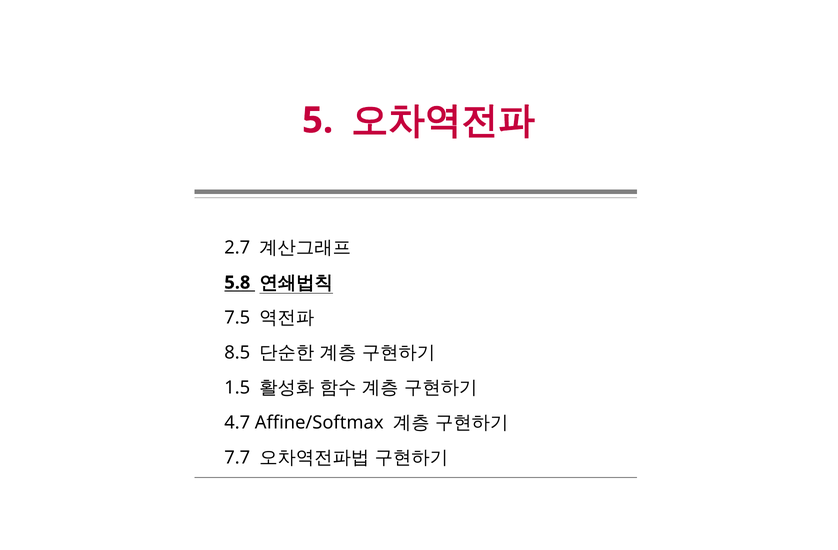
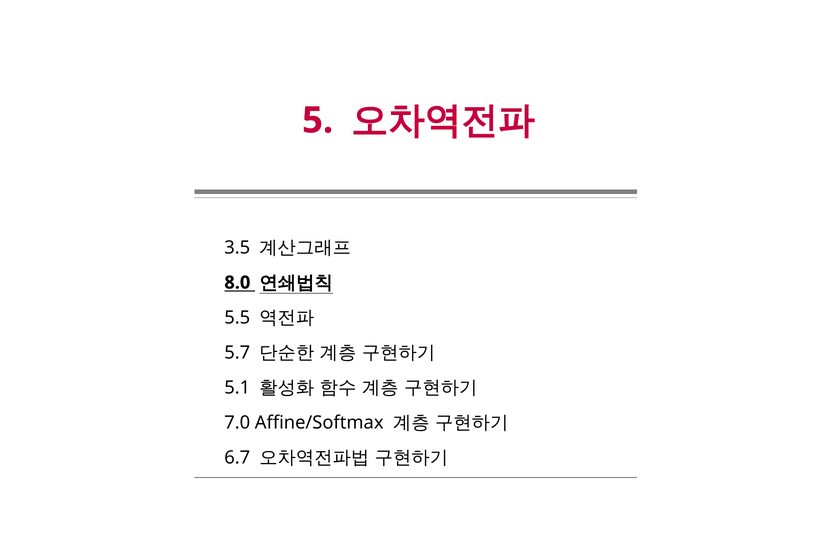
2.7: 2.7 -> 3.5 (237, 248)
5.8: 5.8 -> 8.0 (237, 283)
7.5: 7.5 -> 5.5 (237, 318)
8.5: 8.5 -> 5.7 (237, 353)
1.5: 1.5 -> 5.1 (237, 388)
4.7: 4.7 -> 7.0 (237, 423)
7.7: 7.7 -> 6.7 (237, 458)
